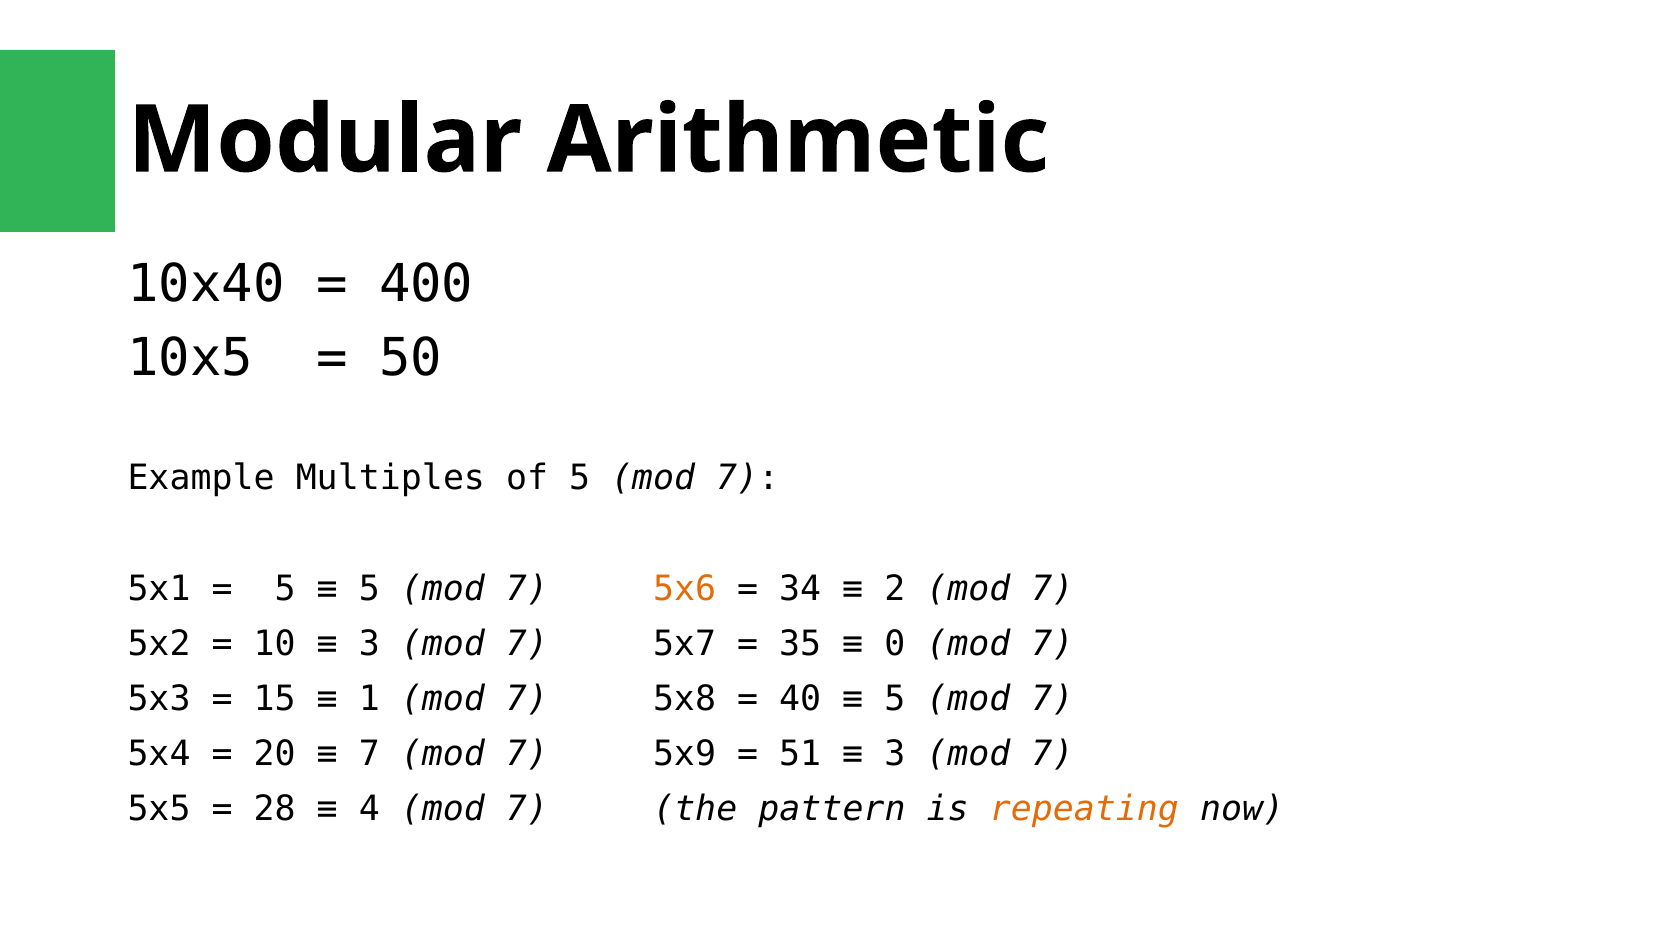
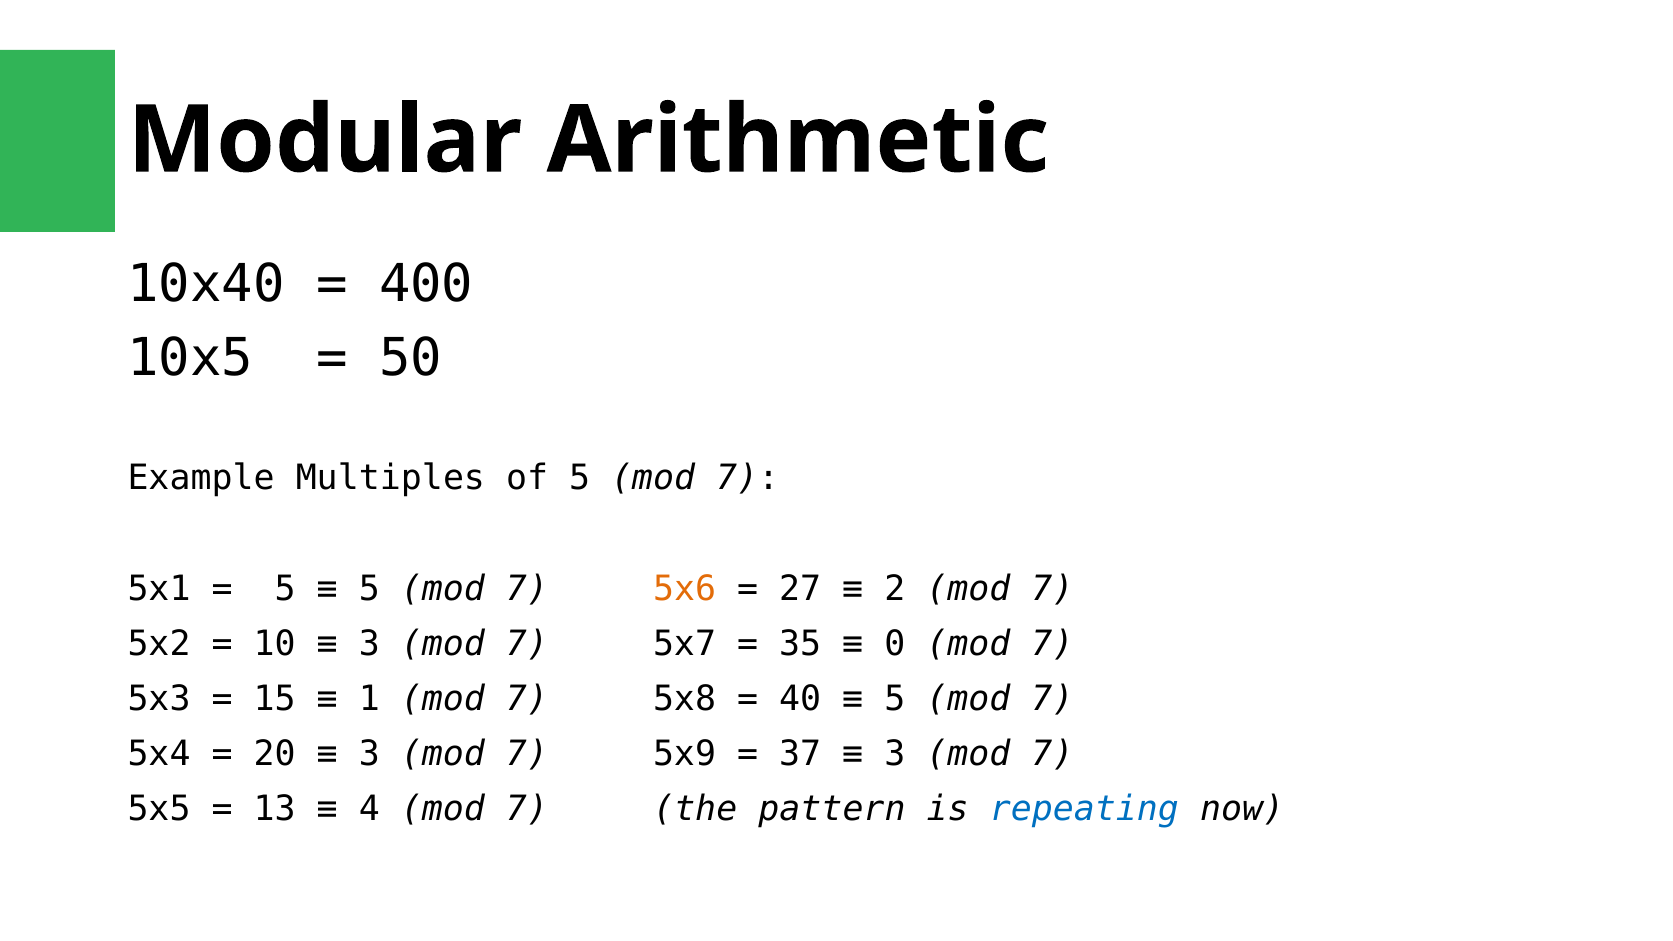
34: 34 -> 27 (800, 589)
7: 7 -> 3 (369, 754)
51: 51 -> 37 (800, 754)
28: 28 -> 13 (275, 809)
repeating colour: orange -> blue (1084, 809)
